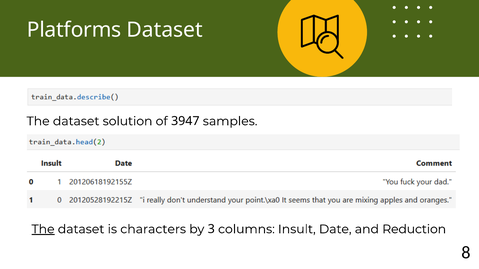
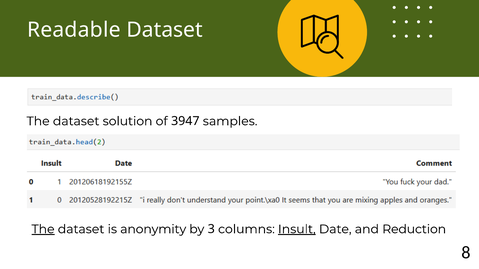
Platforms: Platforms -> Readable (74, 30)
characters: characters -> anonymity (153, 230)
Insult underline: none -> present (297, 230)
